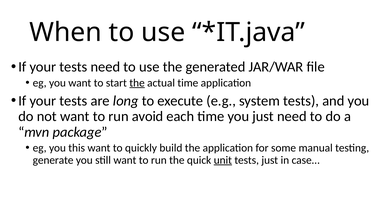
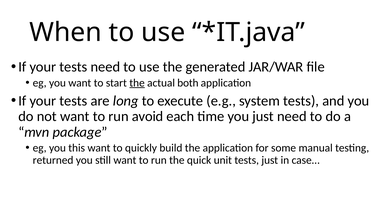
actual time: time -> both (188, 83)
generate: generate -> returned (53, 160)
unit underline: present -> none (223, 160)
